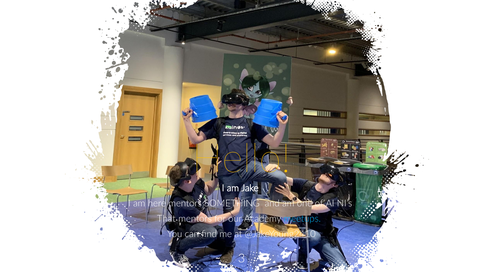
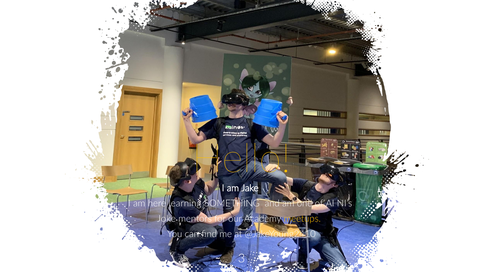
here mentors: mentors -> learning (185, 203)
That: That -> Joke (166, 218)
meetups colour: light blue -> yellow (302, 218)
